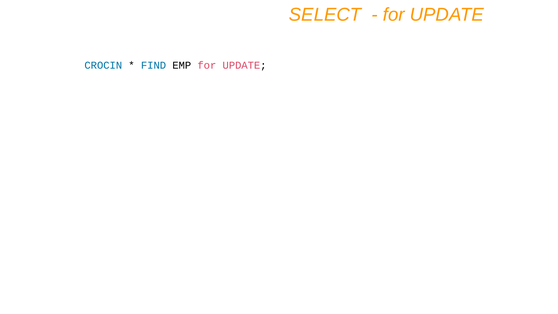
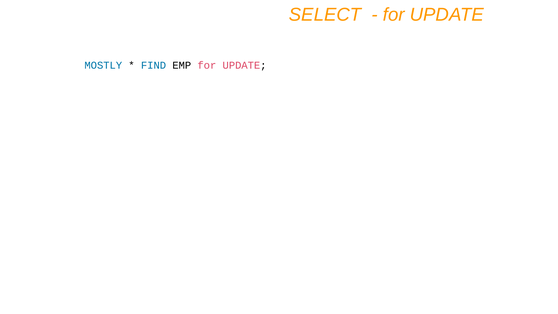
CROCIN: CROCIN -> MOSTLY (103, 65)
